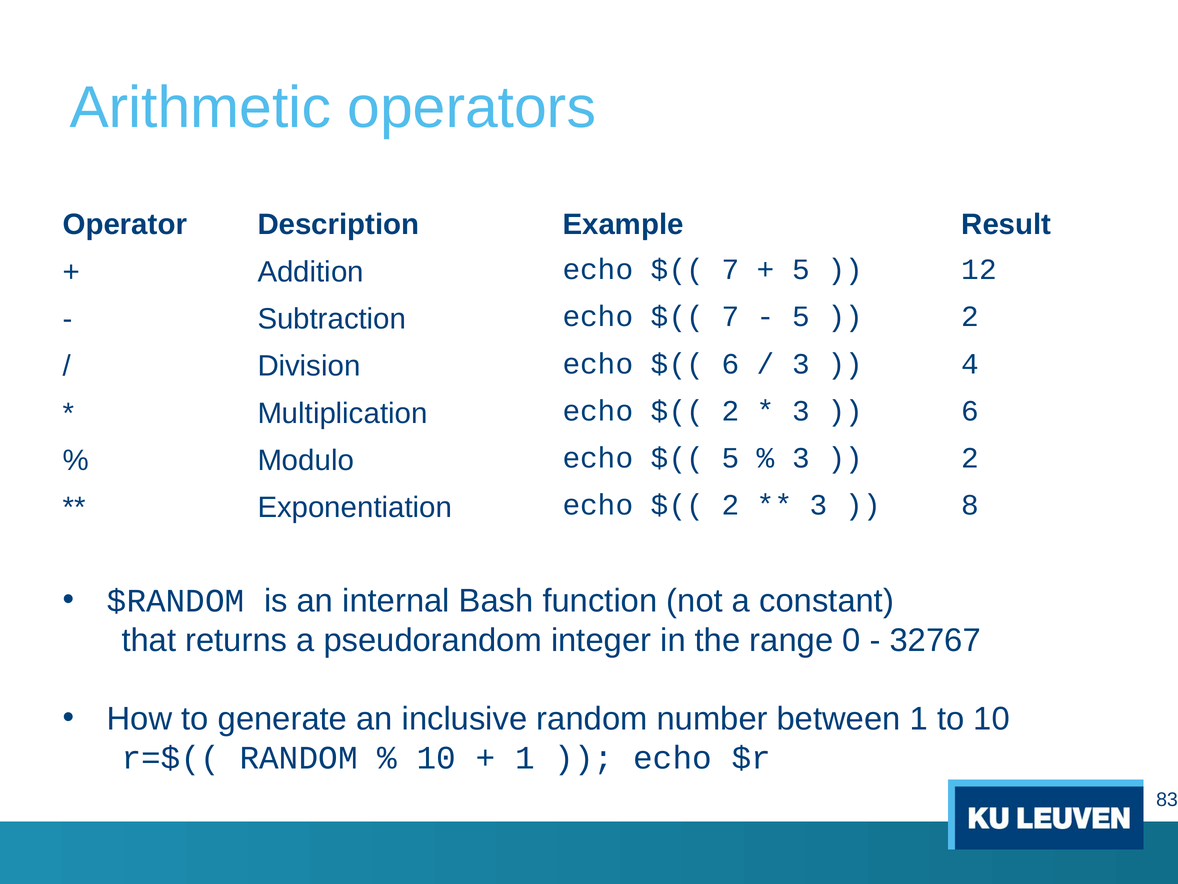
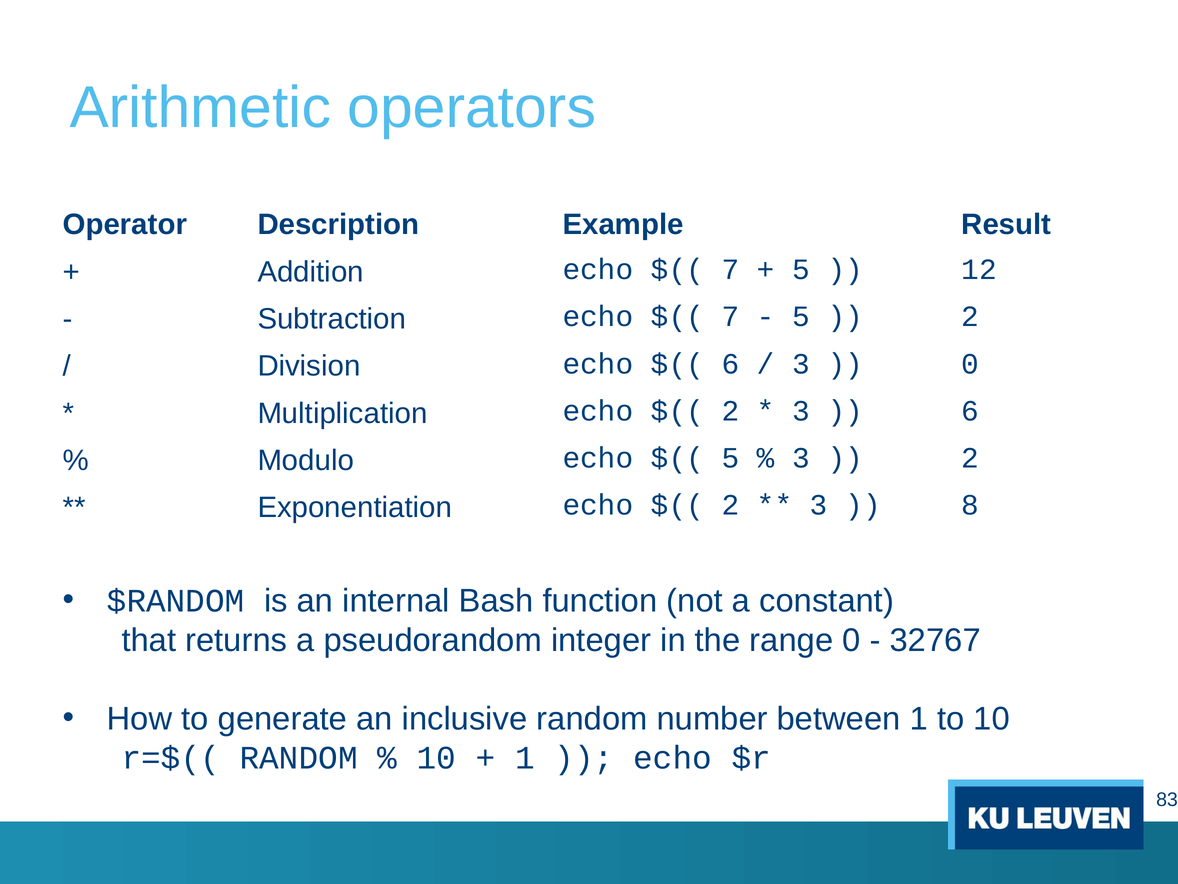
4: 4 -> 0 (970, 364)
